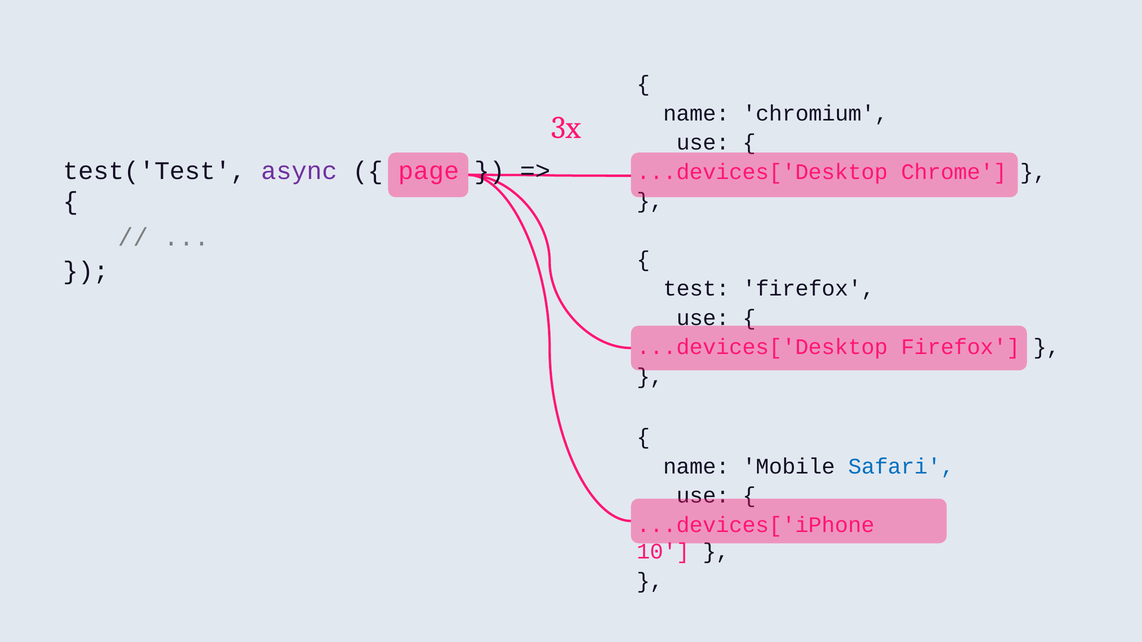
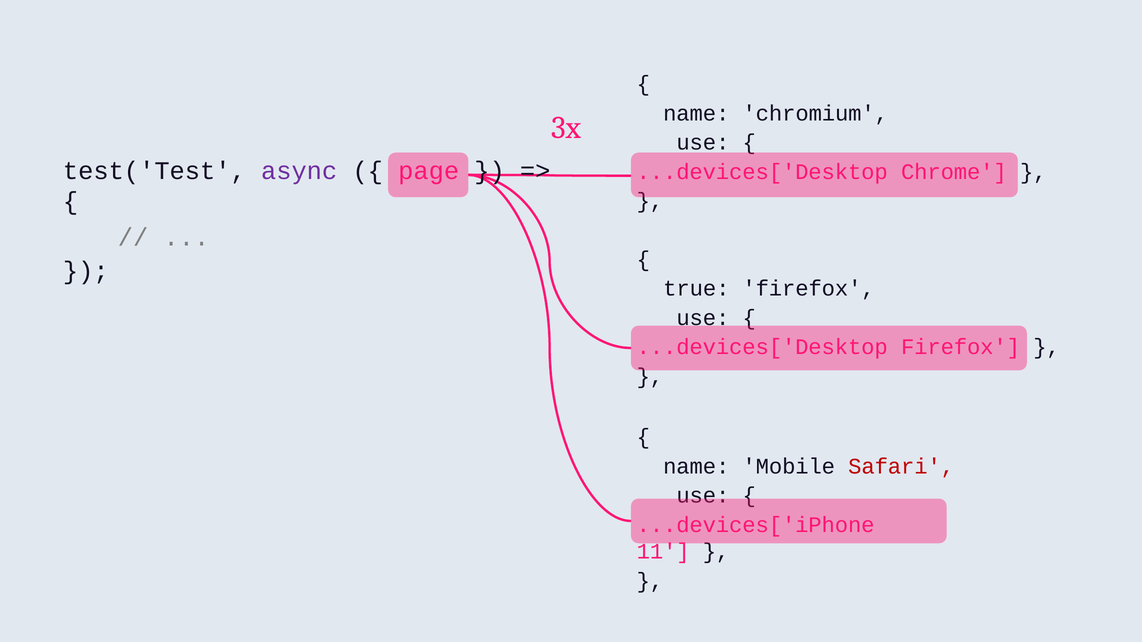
test: test -> true (696, 289)
Safari colour: blue -> red (901, 467)
10: 10 -> 11 (663, 552)
